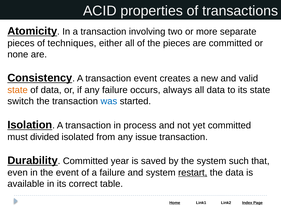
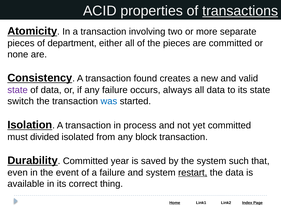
transactions underline: none -> present (240, 11)
techniques: techniques -> department (72, 43)
transaction event: event -> found (145, 78)
state colour: orange -> purple (18, 90)
issue: issue -> block (146, 137)
table: table -> thing (112, 184)
